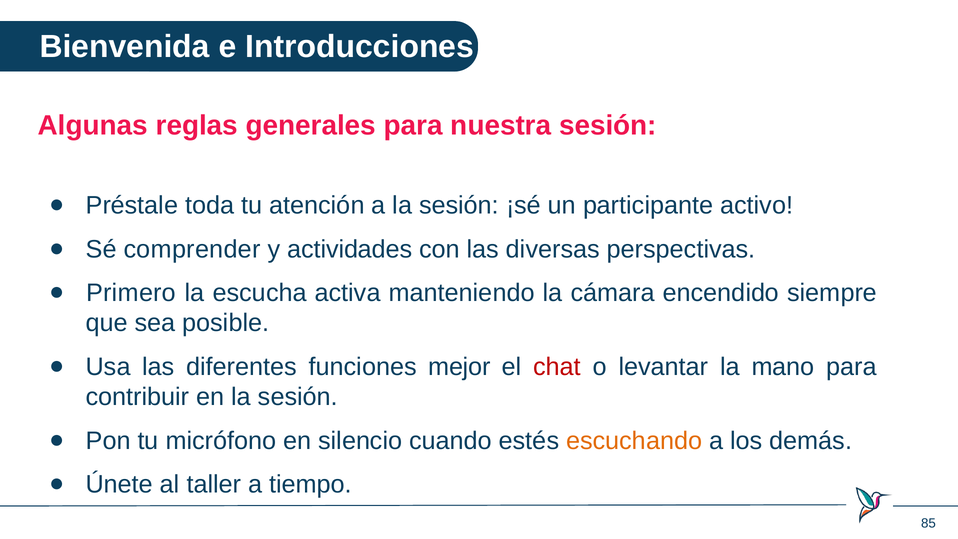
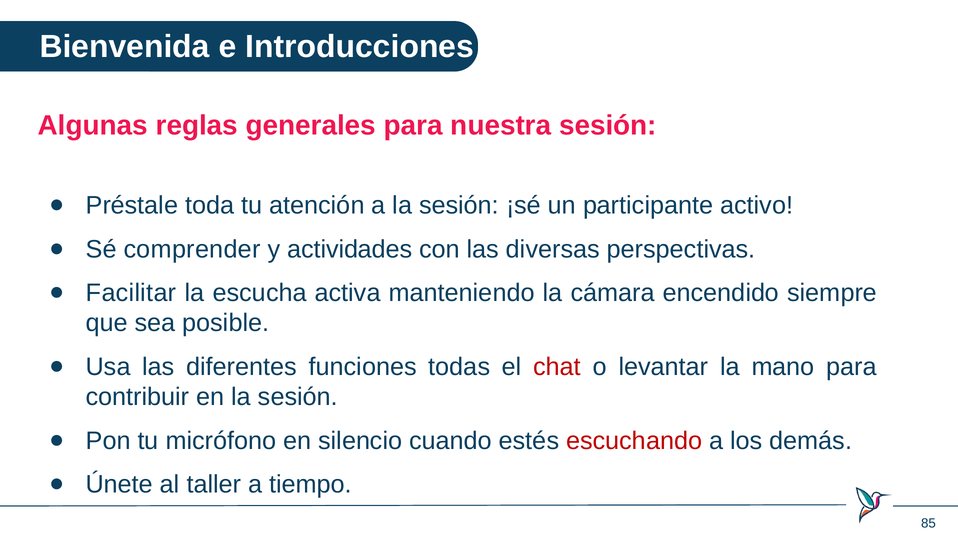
Primero: Primero -> Facilitar (131, 293)
mejor: mejor -> todas (459, 367)
escuchando colour: orange -> red (634, 441)
